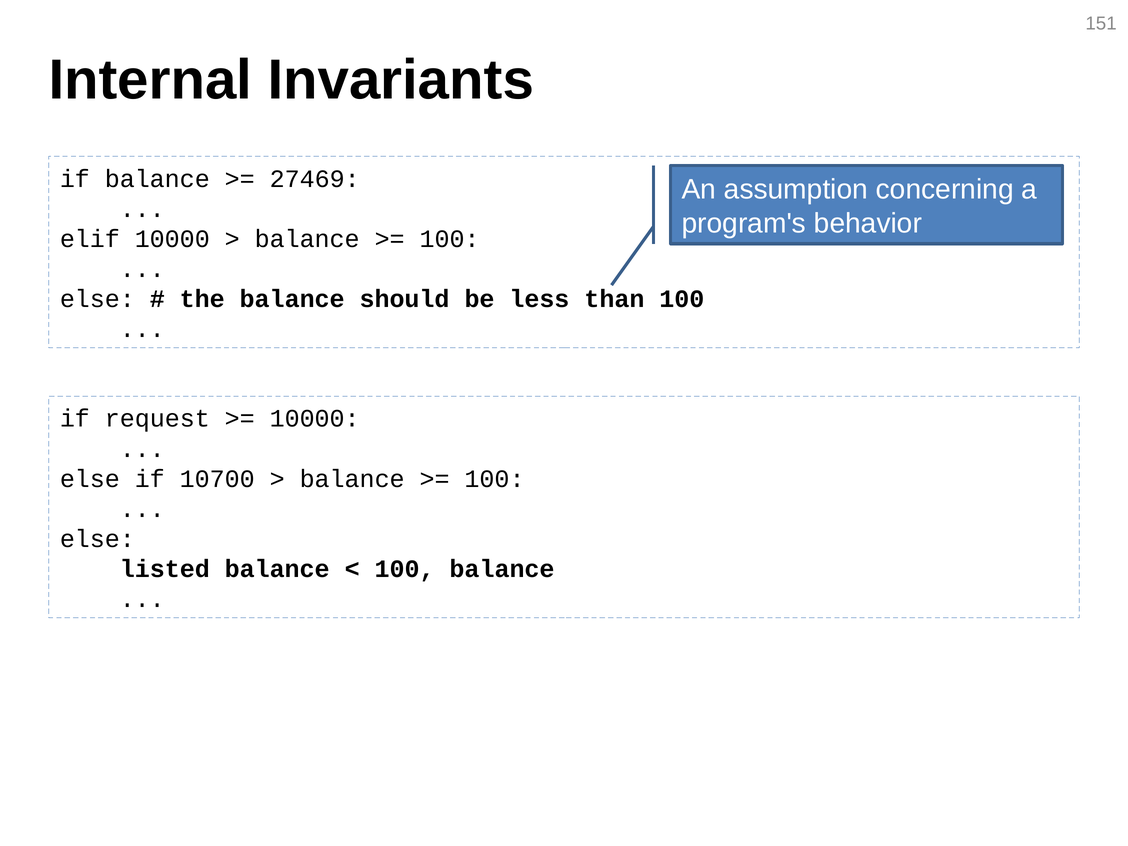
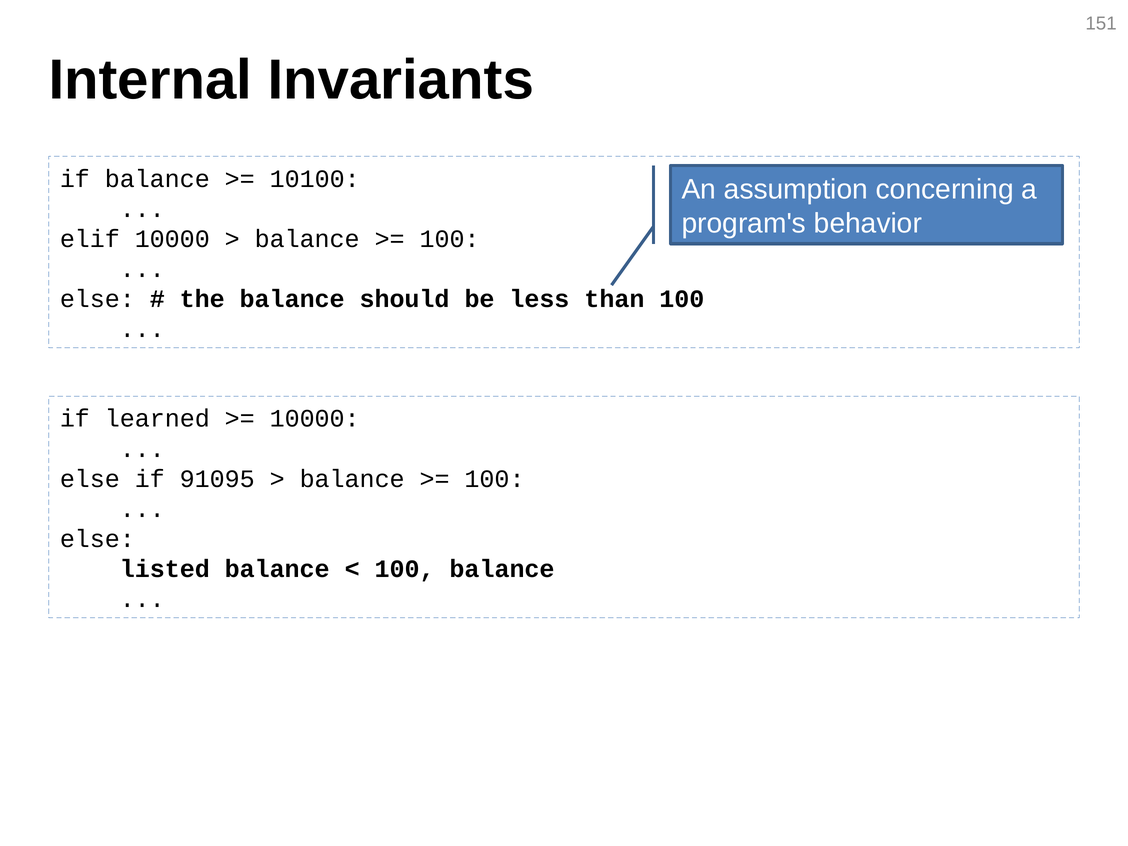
27469: 27469 -> 10100 (315, 179)
request: request -> learned (157, 419)
10700: 10700 -> 91095 (217, 479)
